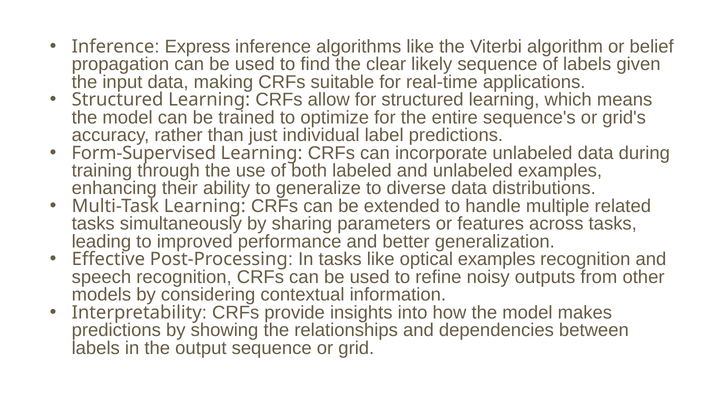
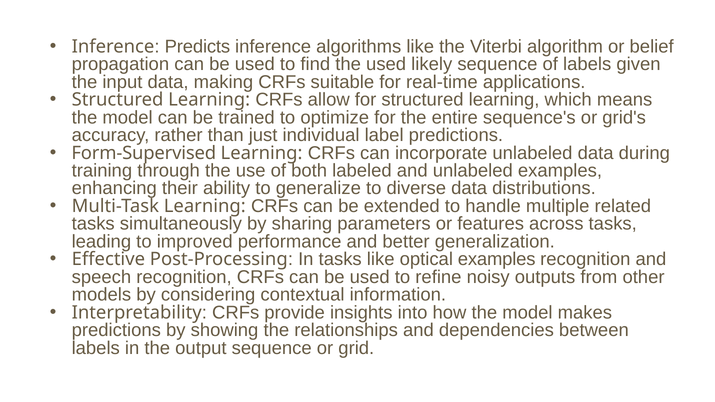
Express: Express -> Predicts (197, 47)
the clear: clear -> used (386, 64)
